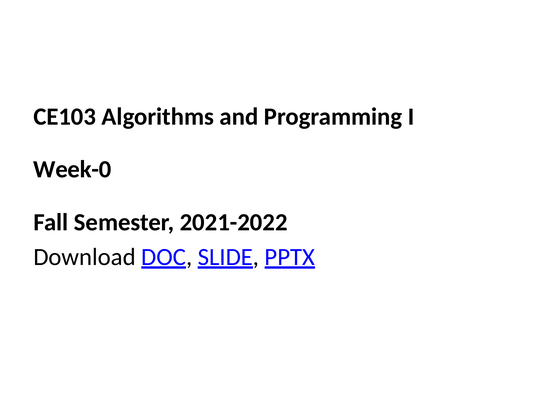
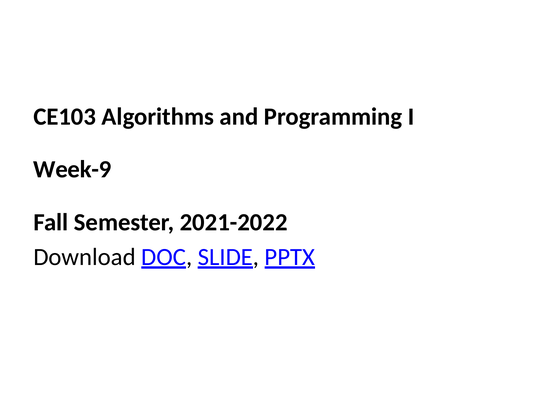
Week-0: Week-0 -> Week-9 (72, 169)
